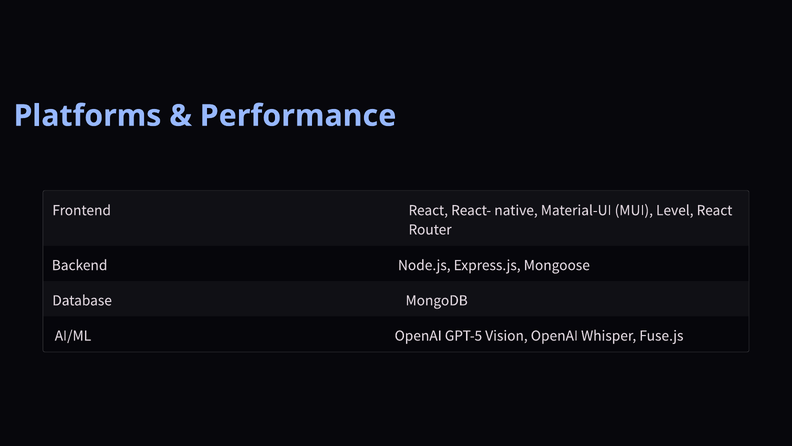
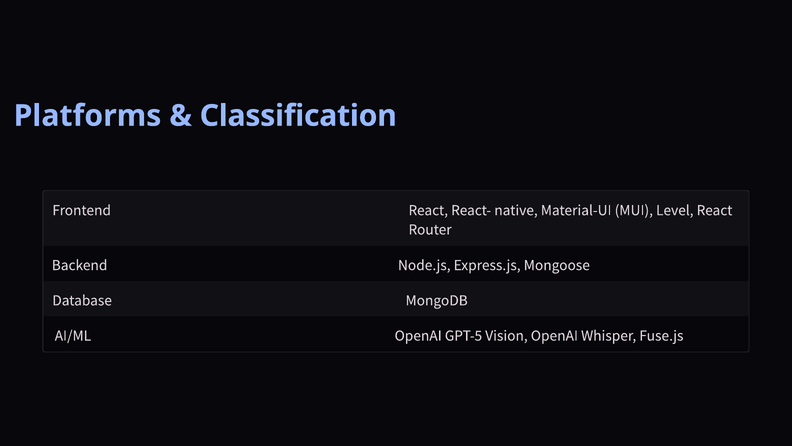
Performance: Performance -> Classification (298, 116)
